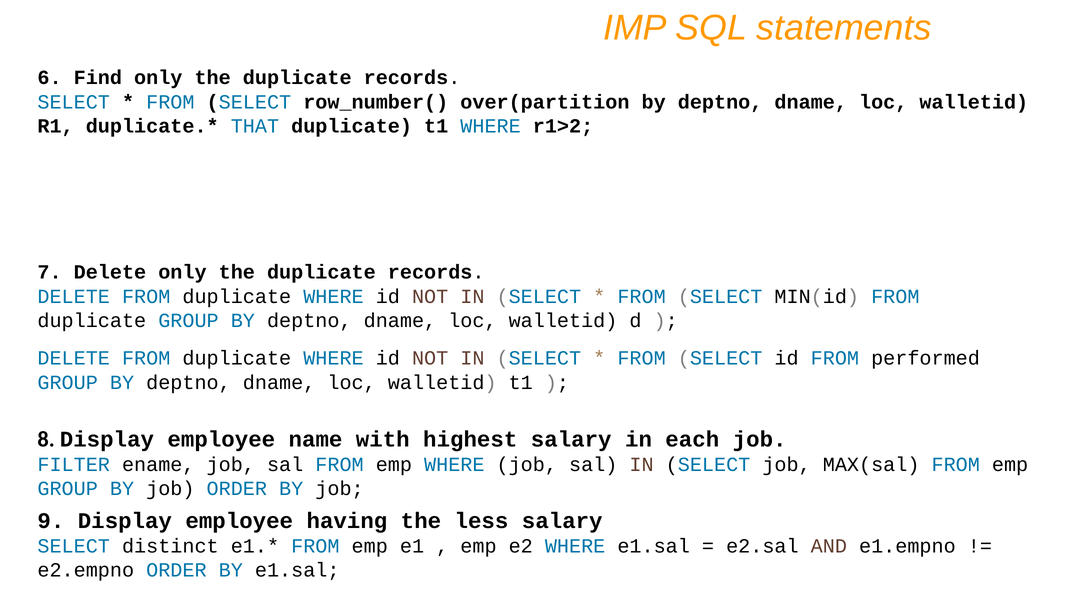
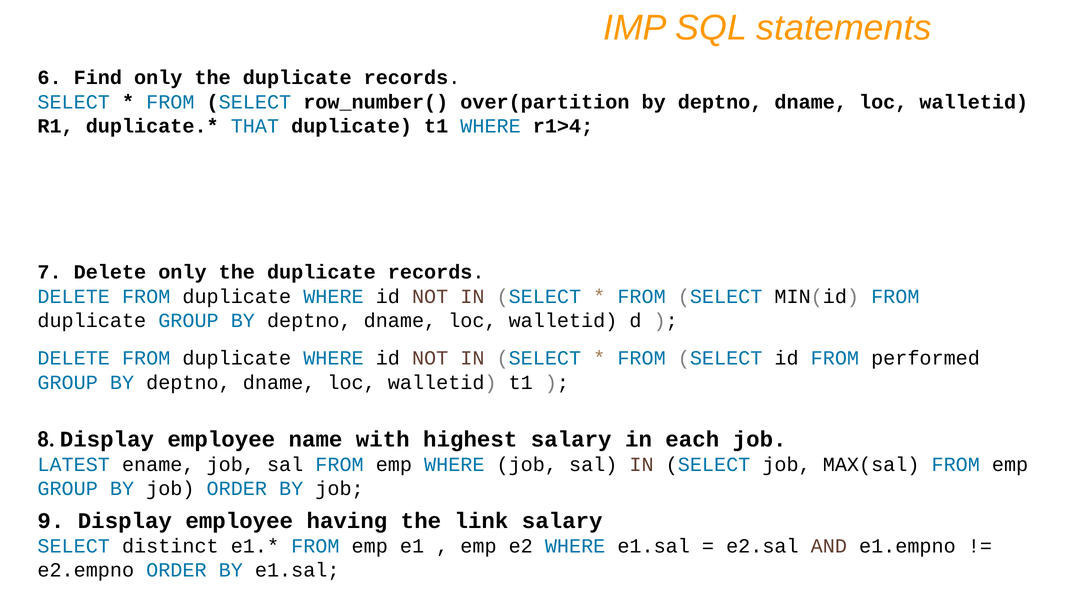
r1>2: r1>2 -> r1>4 (563, 126)
FILTER: FILTER -> LATEST (74, 465)
less: less -> link (481, 521)
